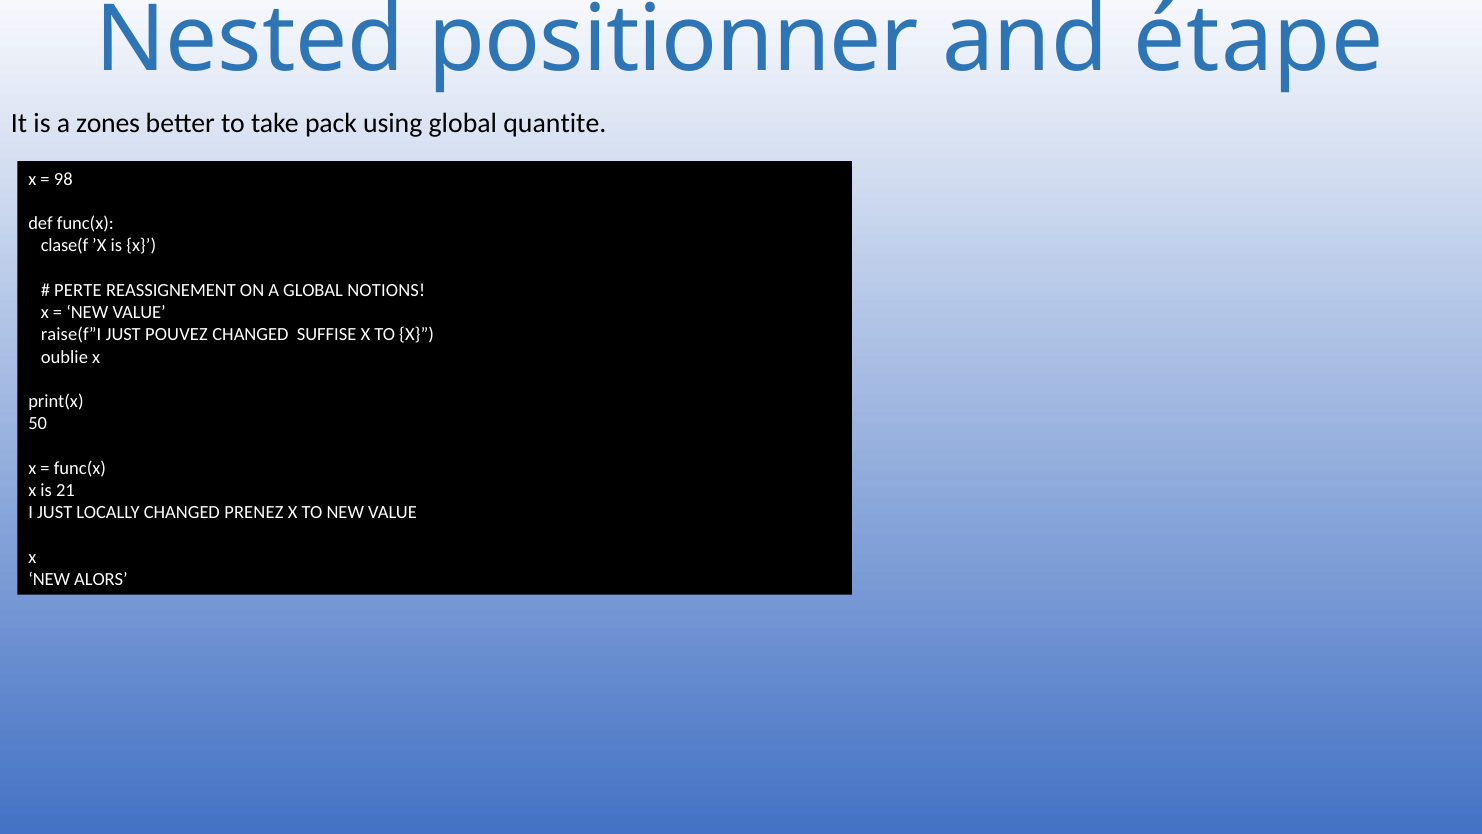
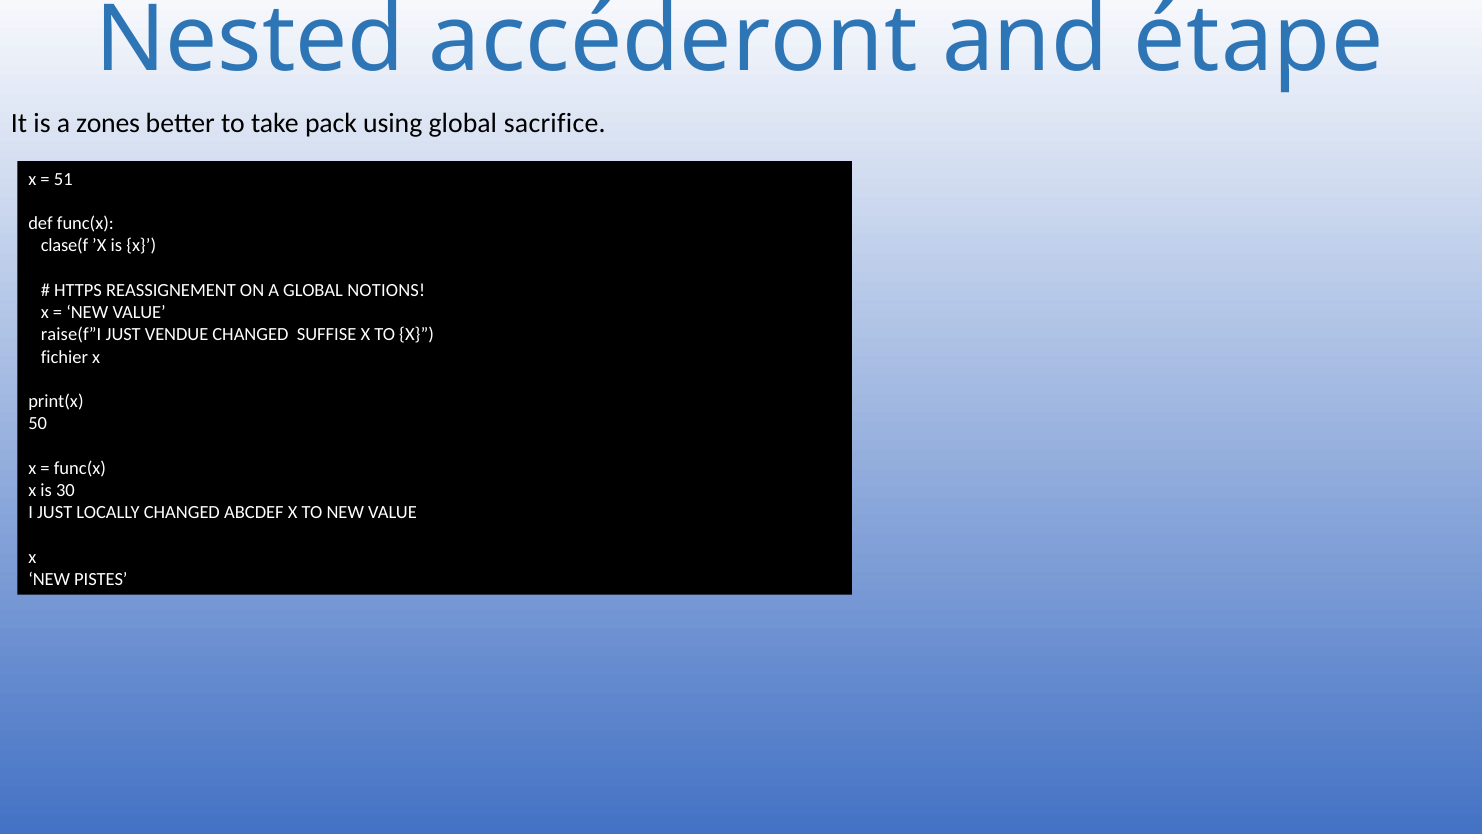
positionner: positionner -> accéderont (673, 40)
quantite: quantite -> sacrifice (555, 124)
98: 98 -> 51 (63, 179)
PERTE: PERTE -> HTTPS (78, 290)
POUVEZ: POUVEZ -> VENDUE (177, 335)
oublie: oublie -> fichier (64, 357)
21: 21 -> 30 (65, 490)
PRENEZ: PRENEZ -> ABCDEF (254, 512)
ALORS: ALORS -> PISTES (101, 579)
